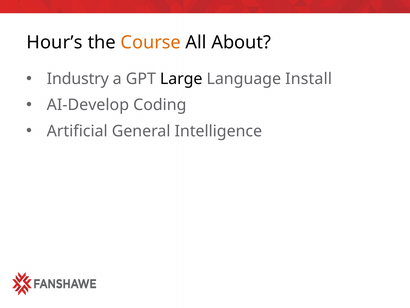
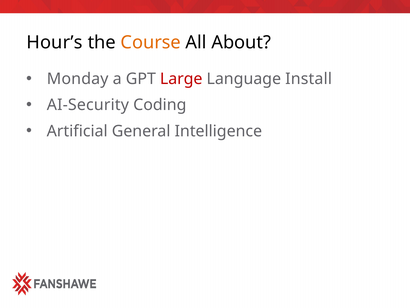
Industry: Industry -> Monday (78, 79)
Large colour: black -> red (181, 79)
AI-Develop: AI-Develop -> AI-Security (88, 105)
